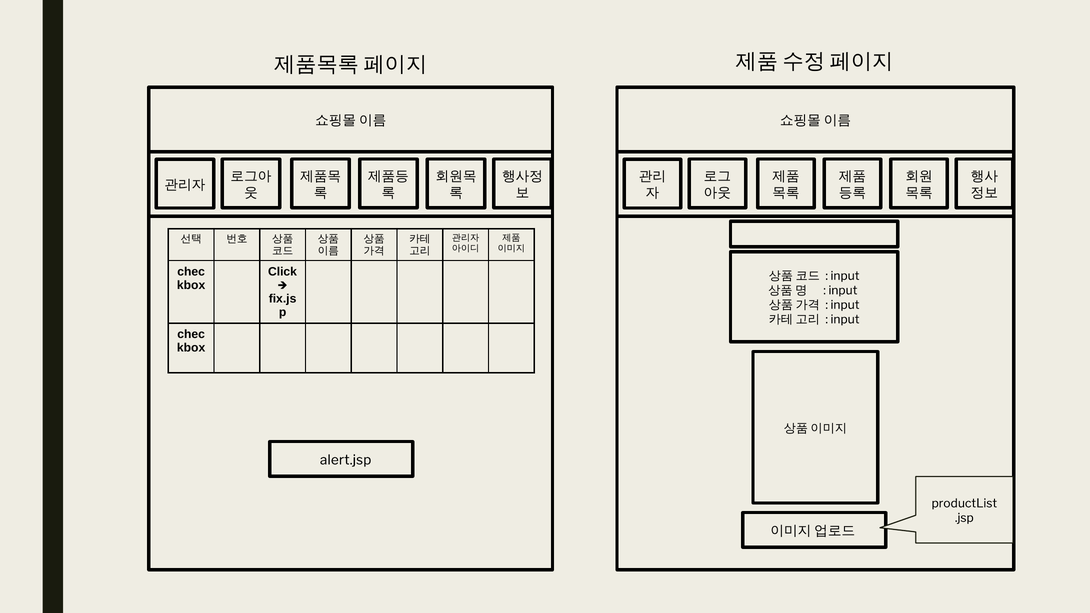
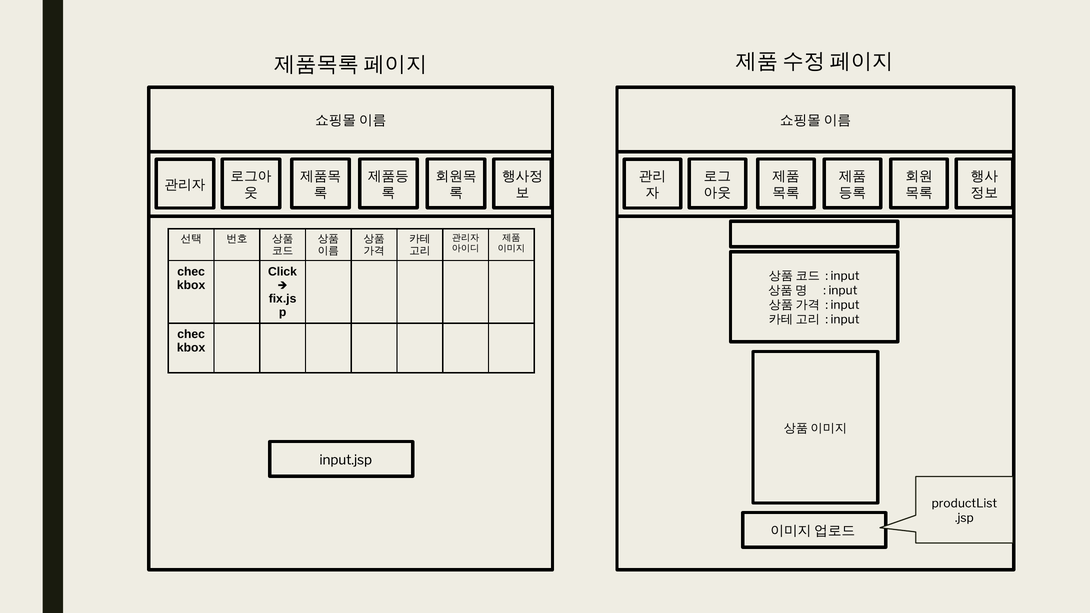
alert.jsp: alert.jsp -> input.jsp (346, 460)
